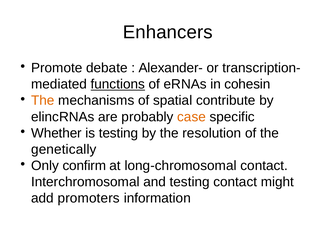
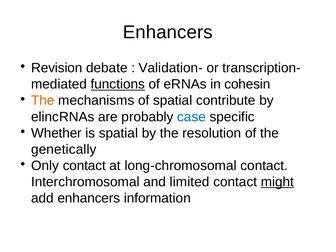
Promote: Promote -> Revision (57, 68)
Alexander-: Alexander- -> Validation- (171, 68)
case colour: orange -> blue (192, 117)
is testing: testing -> spatial (118, 133)
Only confirm: confirm -> contact (84, 166)
and testing: testing -> limited (190, 182)
might underline: none -> present (277, 182)
add promoters: promoters -> enhancers (89, 198)
